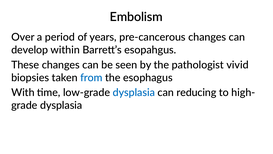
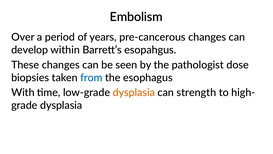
vivid: vivid -> dose (238, 65)
dysplasia colour: blue -> orange (134, 92)
reducing: reducing -> strength (196, 92)
